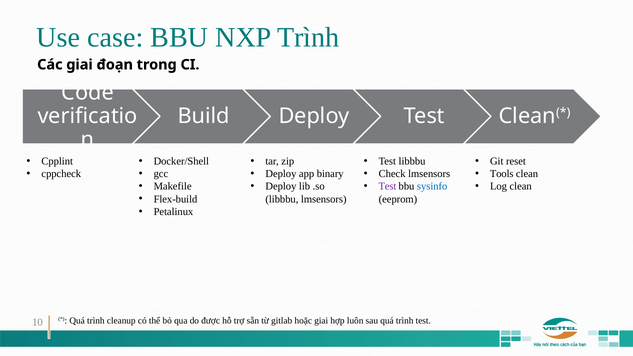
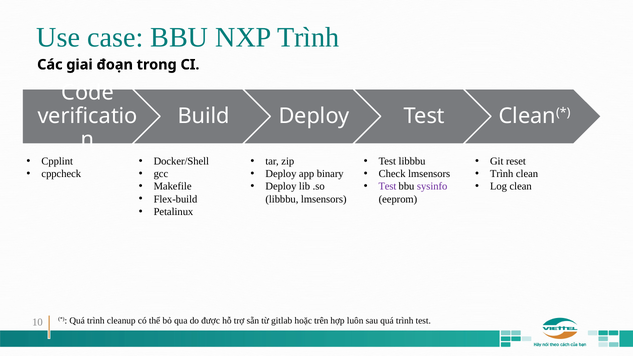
Tools: Tools -> Trình (502, 174)
sysinfo colour: blue -> purple (432, 187)
hoặc giai: giai -> trên (321, 321)
